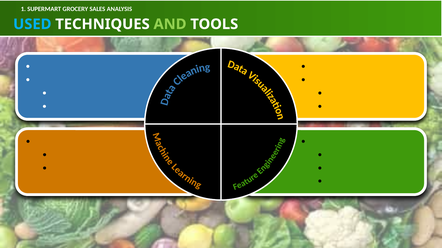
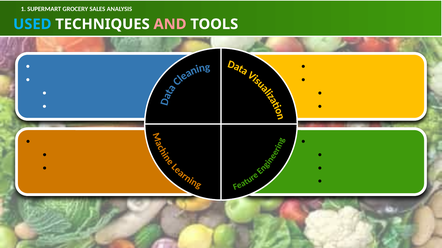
AND colour: light green -> pink (170, 24)
